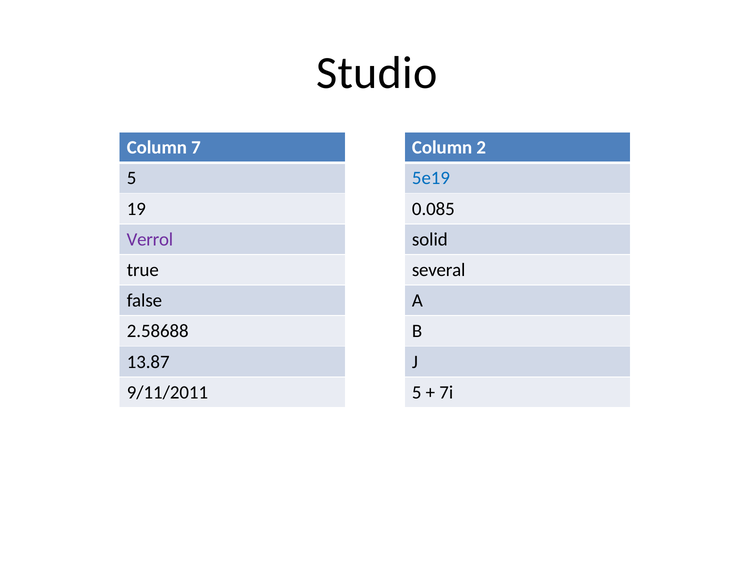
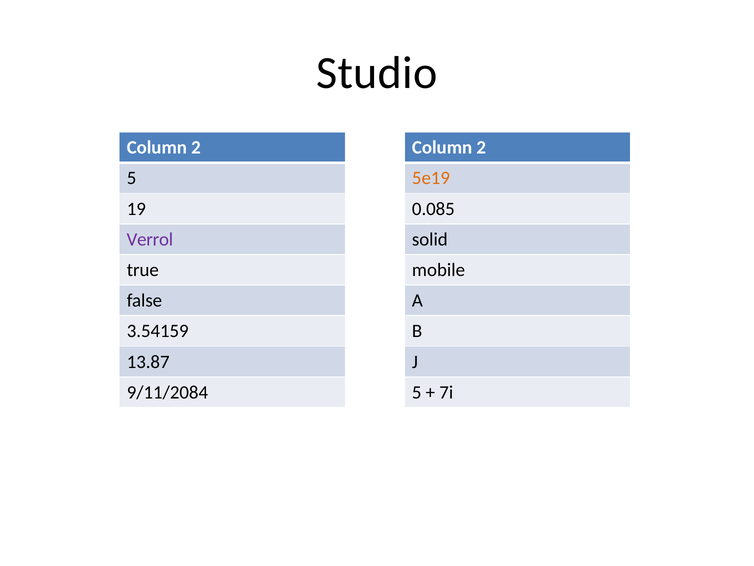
7: 7 -> 2 (196, 147)
5e19 colour: blue -> orange (431, 178)
several: several -> mobile (439, 270)
2.58688: 2.58688 -> 3.54159 (158, 331)
9/11/2011: 9/11/2011 -> 9/11/2084 (167, 392)
